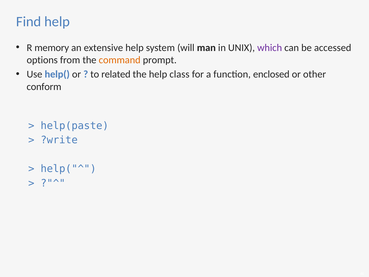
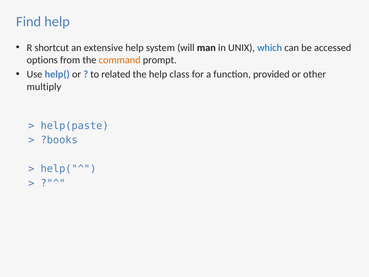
memory: memory -> shortcut (52, 48)
which colour: purple -> blue (270, 48)
enclosed: enclosed -> provided (271, 74)
conform: conform -> multiply (44, 87)
?write: ?write -> ?books (59, 140)
